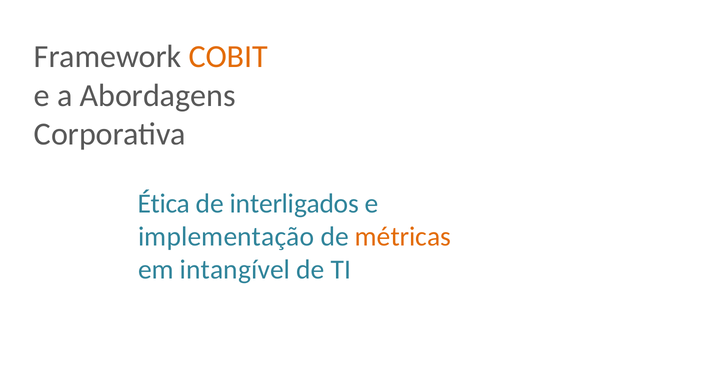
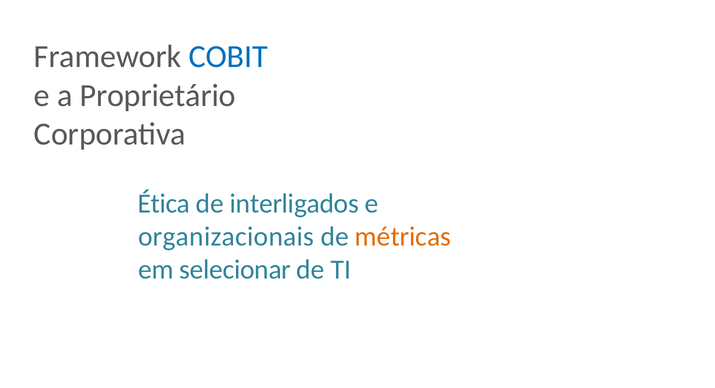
COBIT colour: orange -> blue (228, 57)
Abordagens: Abordagens -> Proprietário (158, 95)
implementação: implementação -> organizacionais (226, 236)
intangível: intangível -> selecionar (235, 270)
